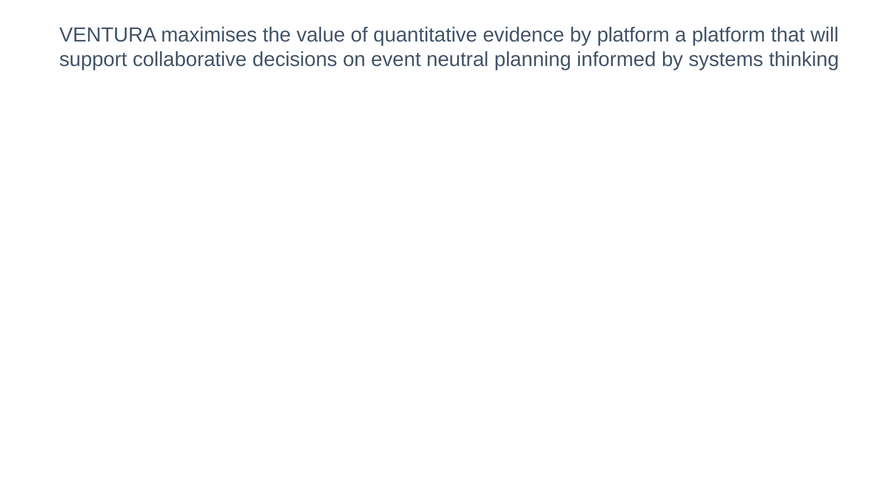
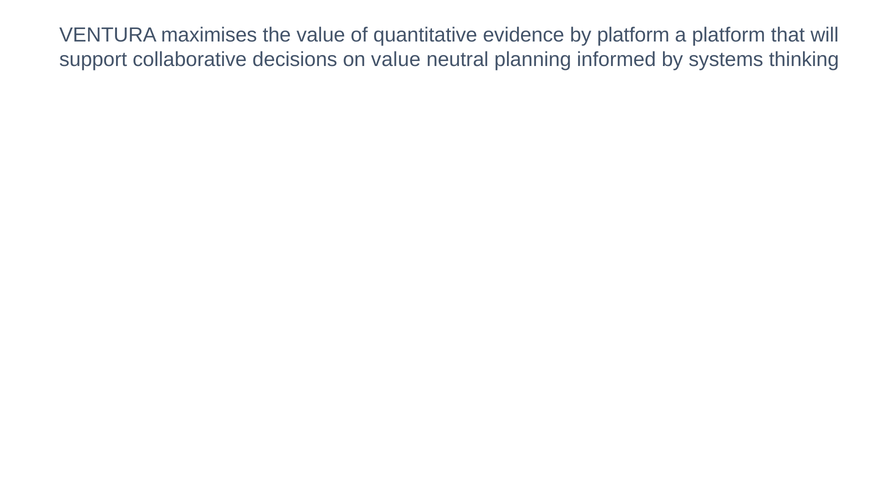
on event: event -> value (396, 59)
